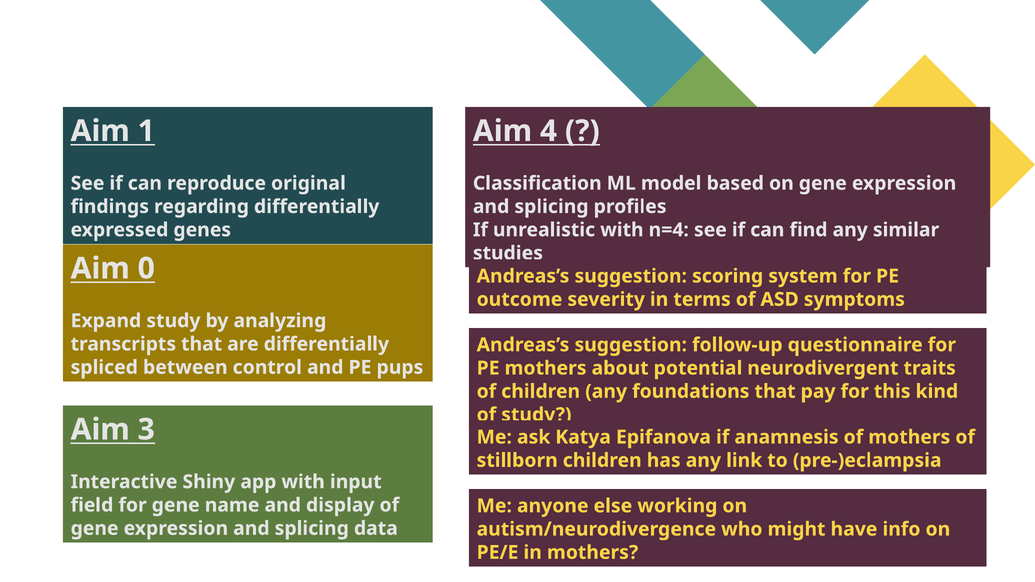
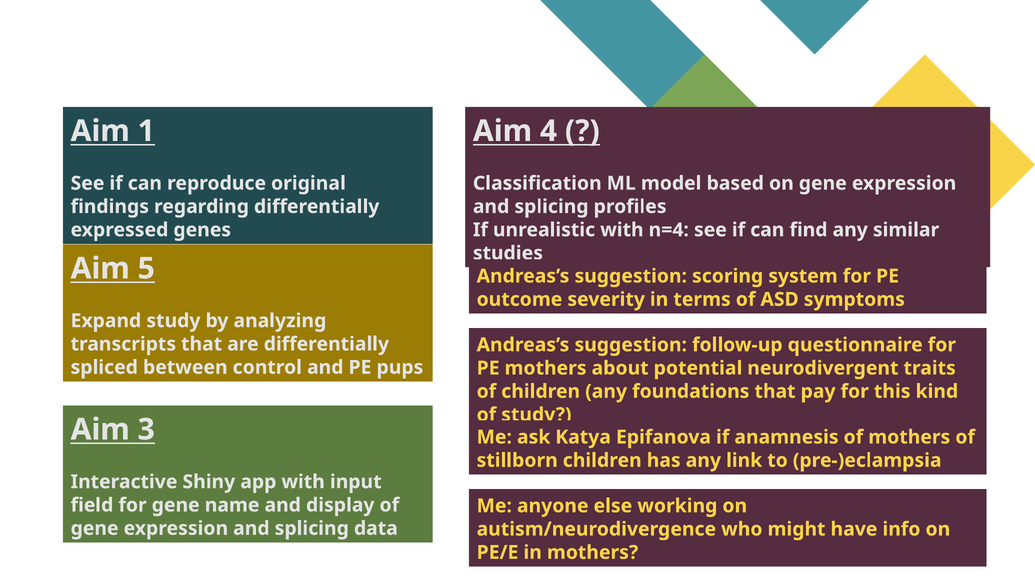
0: 0 -> 5 (146, 269)
